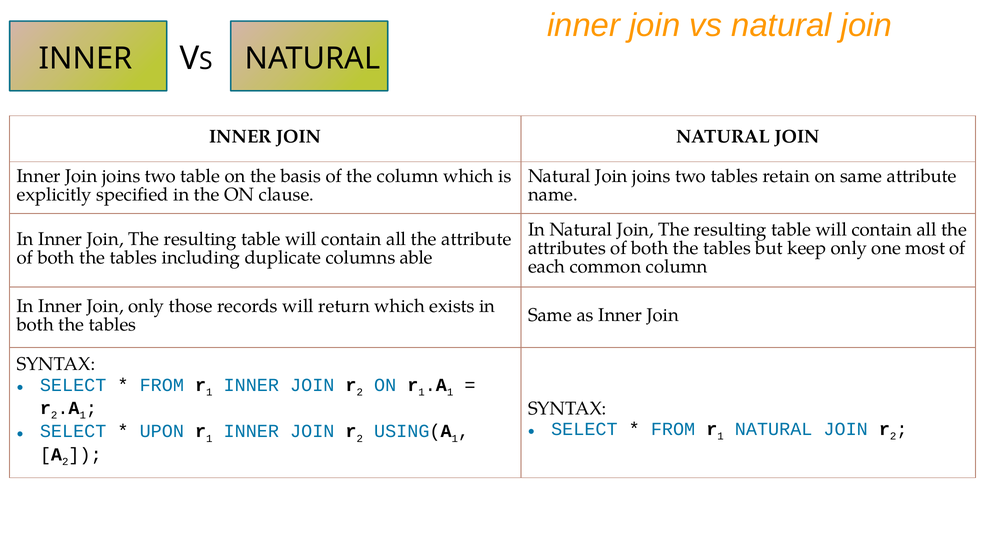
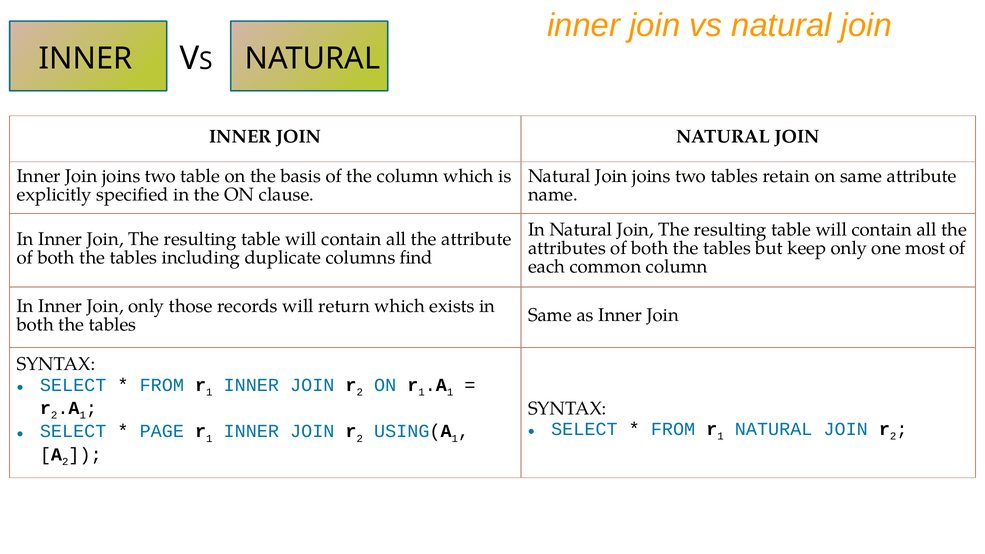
able: able -> find (416, 258)
UPON: UPON -> PAGE (162, 431)
